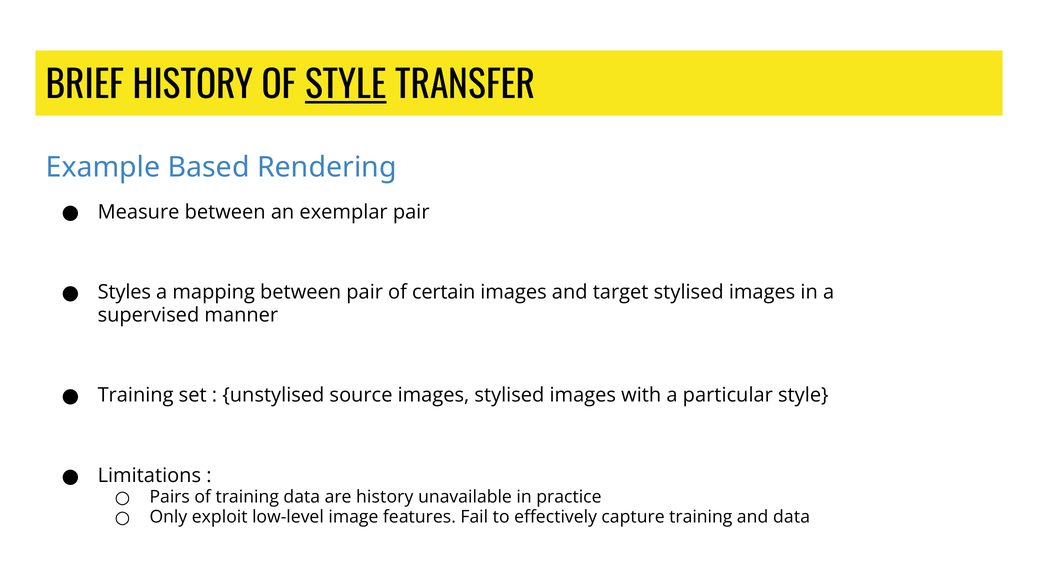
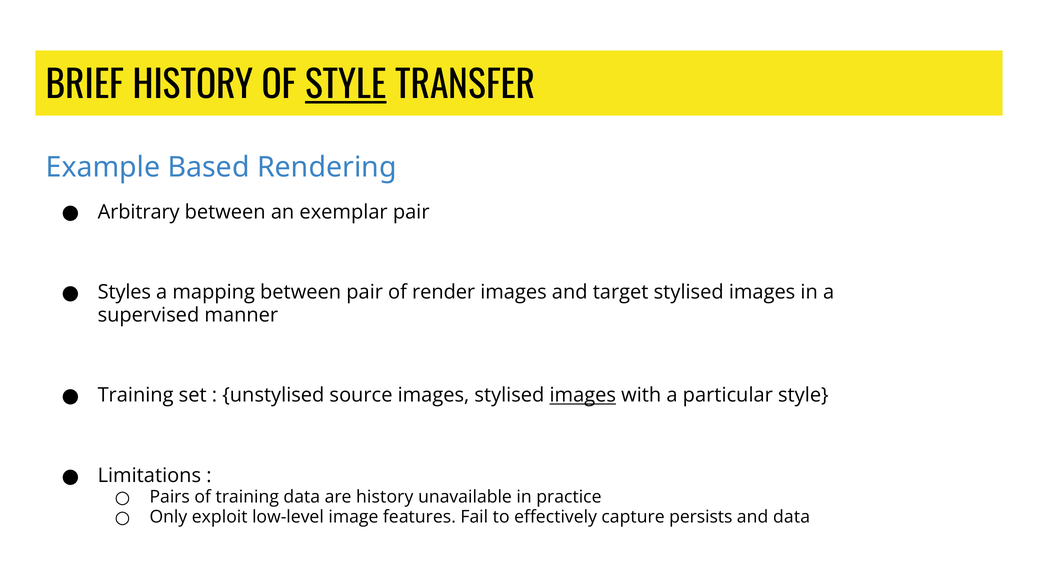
Measure: Measure -> Arbitrary (139, 212)
certain: certain -> render (444, 292)
images underline: none -> present (583, 395)
capture training: training -> persists (701, 517)
